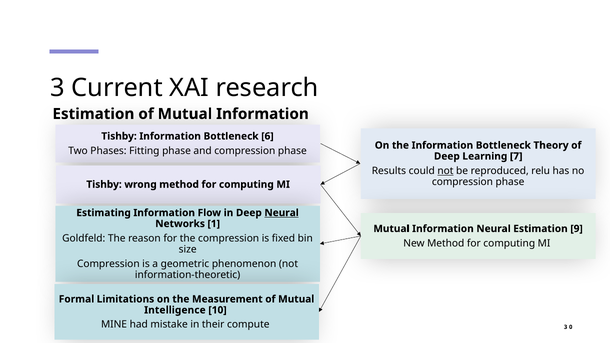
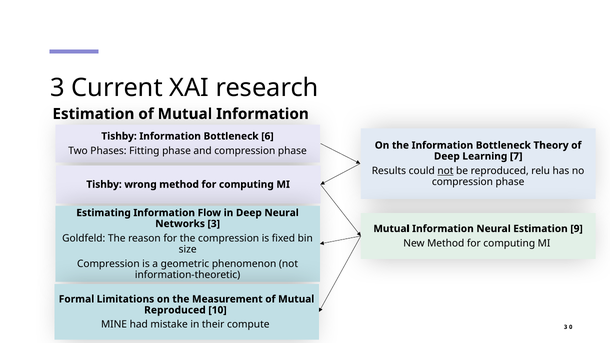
Neural underline: present -> none (282, 213)
Networks 1: 1 -> 3 (214, 224)
Intelligence: Intelligence -> Reproduced (175, 310)
